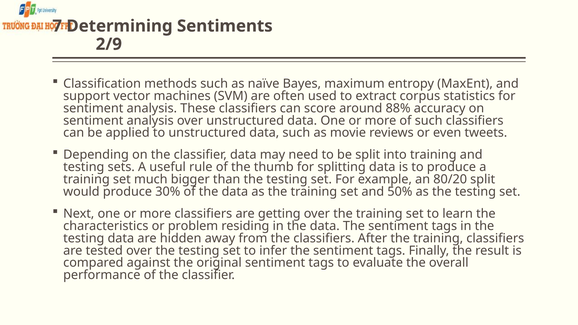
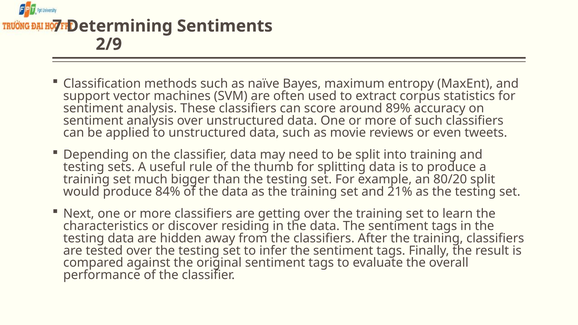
88%: 88% -> 89% (398, 108)
30%: 30% -> 84% (168, 192)
50%: 50% -> 21% (400, 192)
problem: problem -> discover (193, 226)
